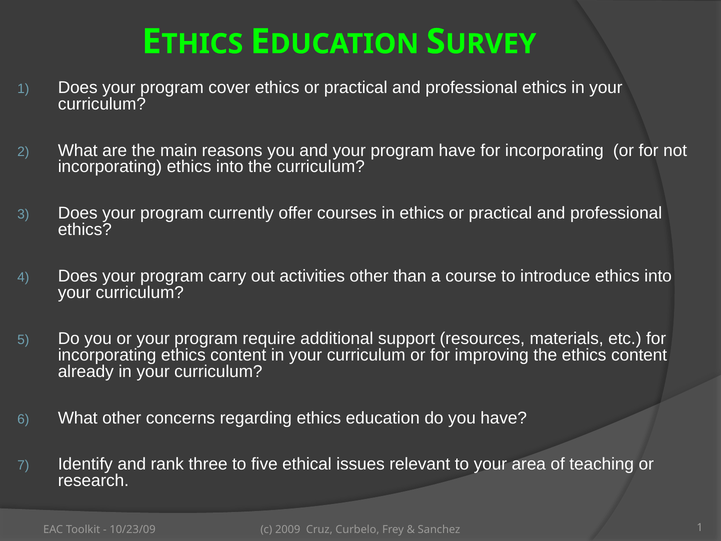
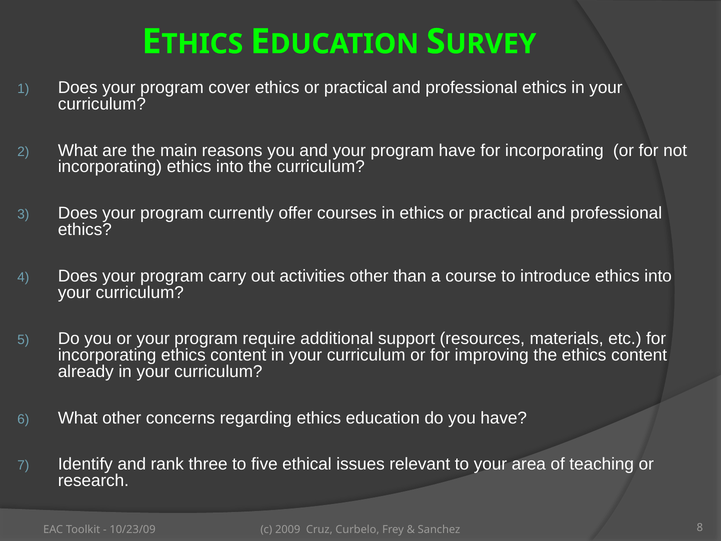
Sanchez 1: 1 -> 8 (700, 527)
